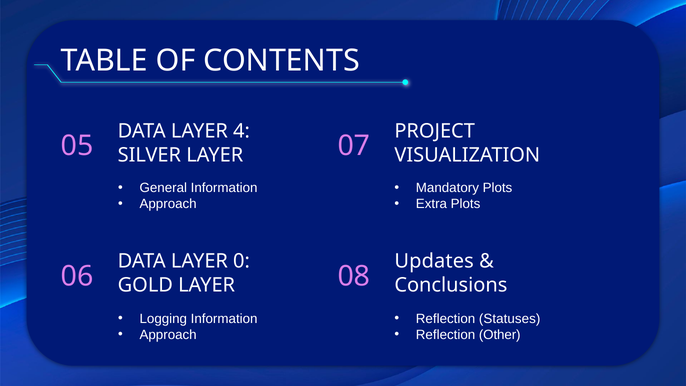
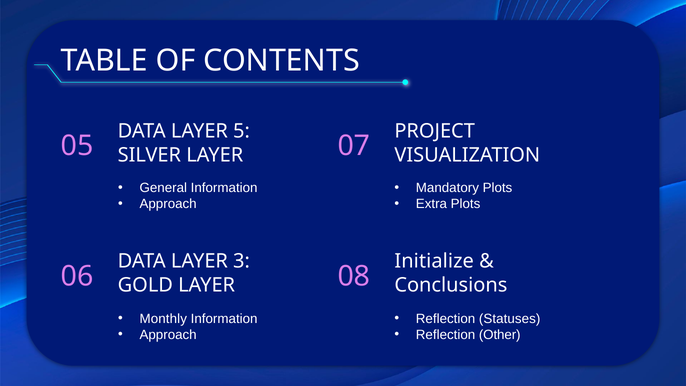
4: 4 -> 5 (241, 131)
0: 0 -> 3 (241, 261)
Updates: Updates -> Initialize (434, 261)
Logging: Logging -> Monthly (163, 319)
